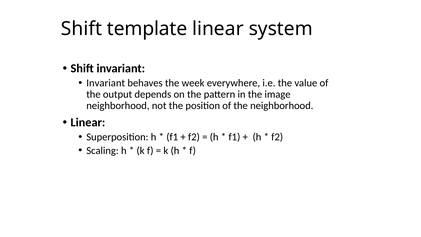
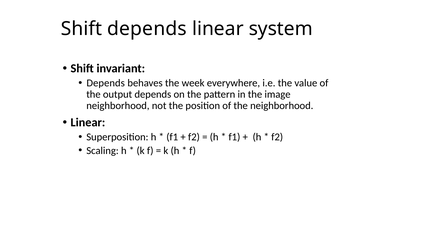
Shift template: template -> depends (147, 29)
Invariant: Invariant -> Depends (106, 83)
